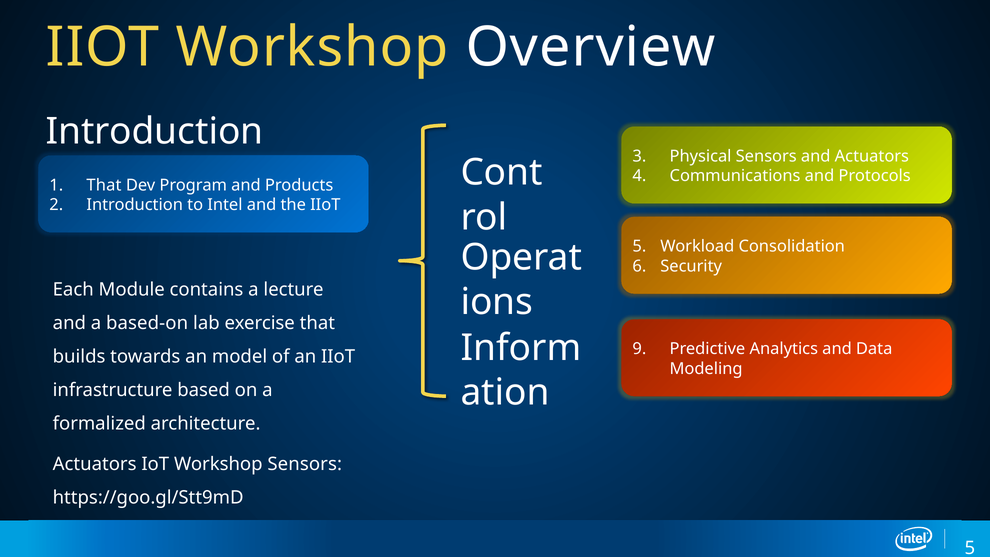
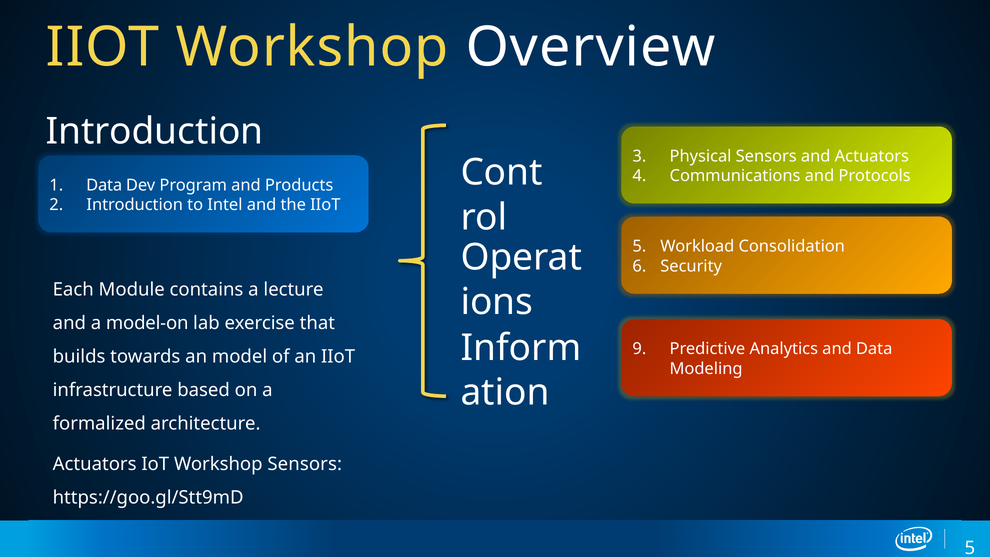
That: That -> Data (104, 185)
based-on: based-on -> model-on (147, 323)
